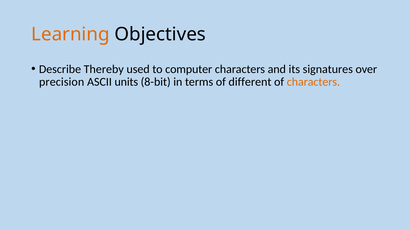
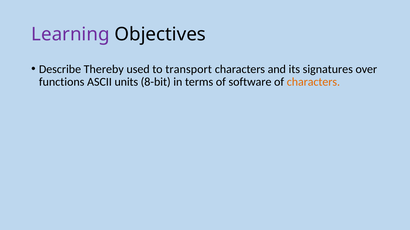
Learning colour: orange -> purple (70, 34)
computer: computer -> transport (189, 69)
precision: precision -> functions (62, 82)
different: different -> software (250, 82)
